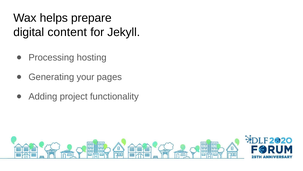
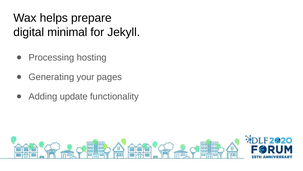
content: content -> minimal (67, 32)
project: project -> update (74, 96)
